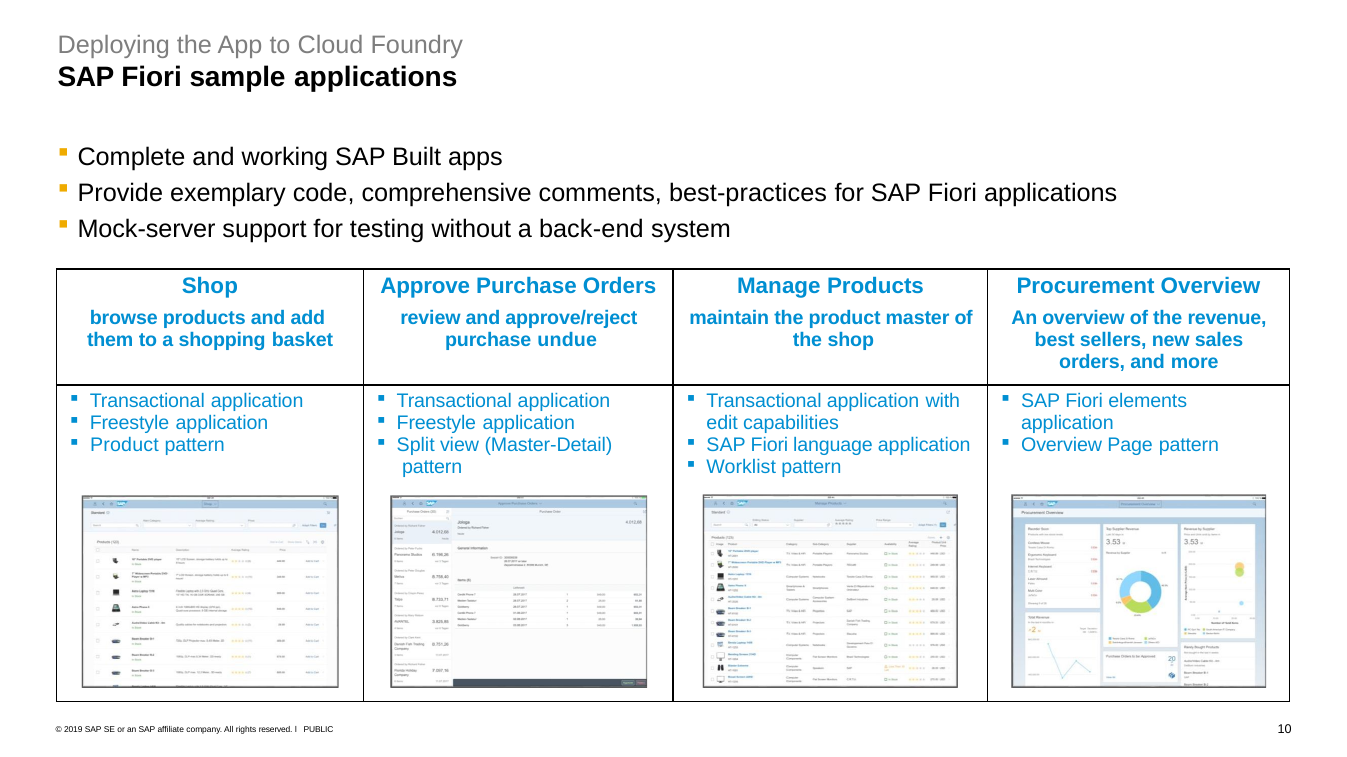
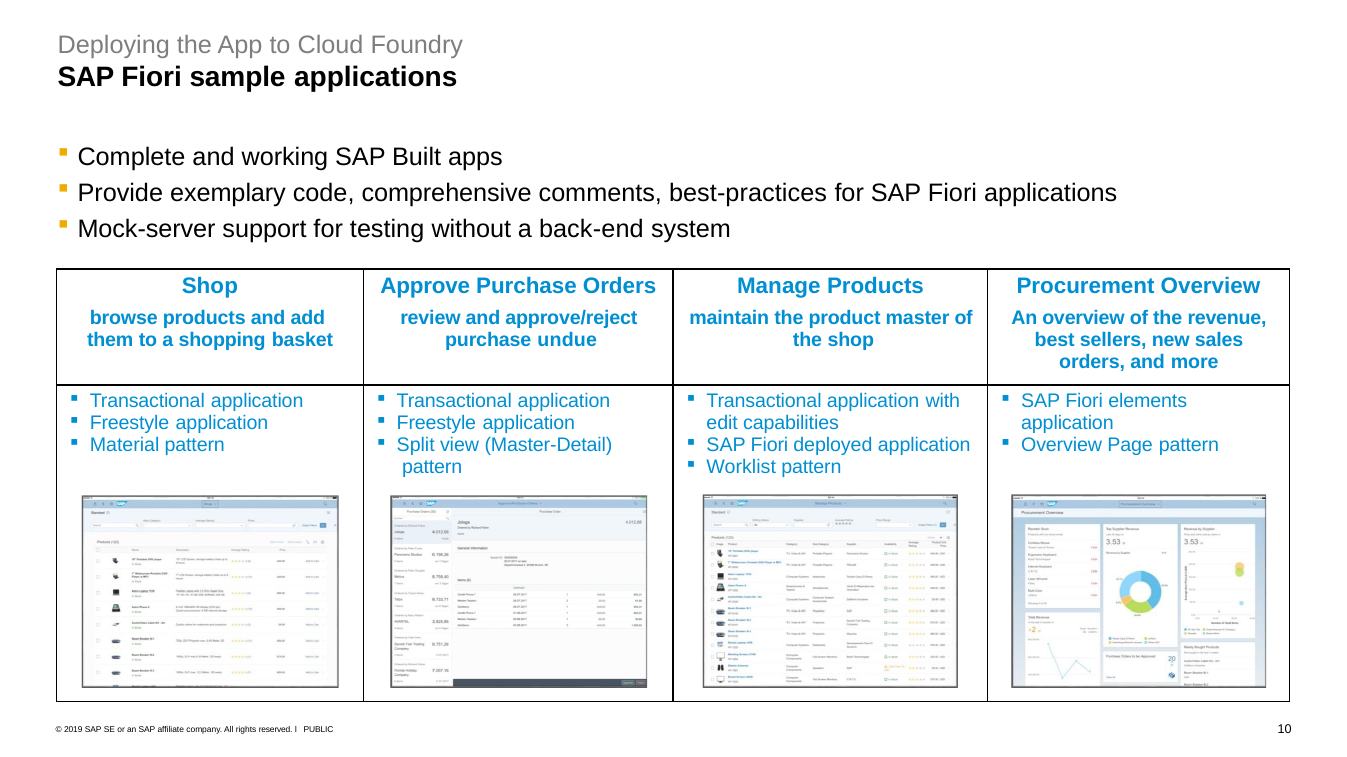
Product: Product -> Material (125, 446)
language: language -> deployed (833, 446)
